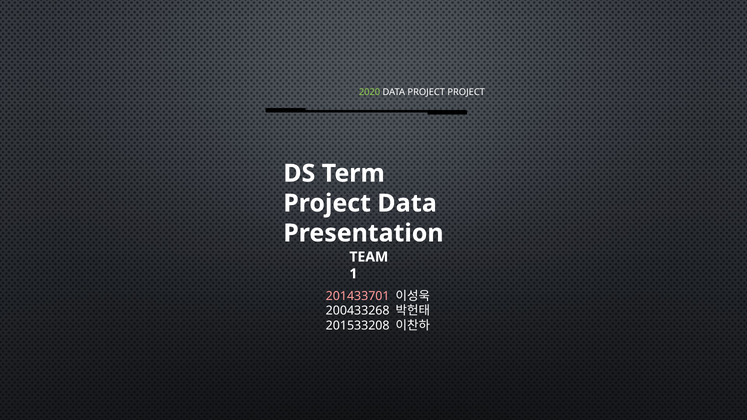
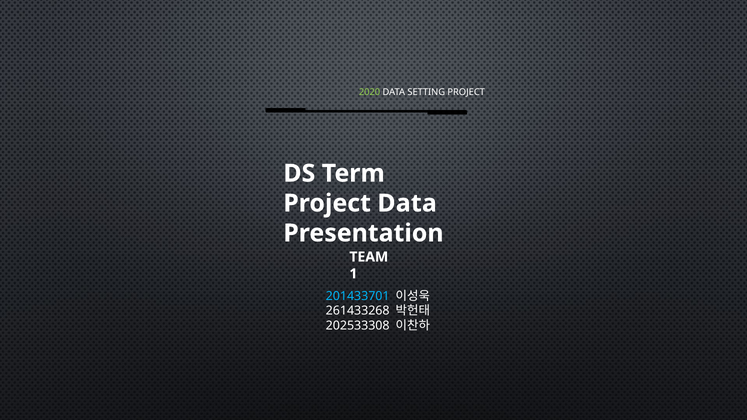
DATA PROJECT: PROJECT -> SETTING (426, 92)
201433701 colour: pink -> light blue (358, 296)
200433268: 200433268 -> 261433268 (358, 311)
201533208: 201533208 -> 202533308 (358, 326)
